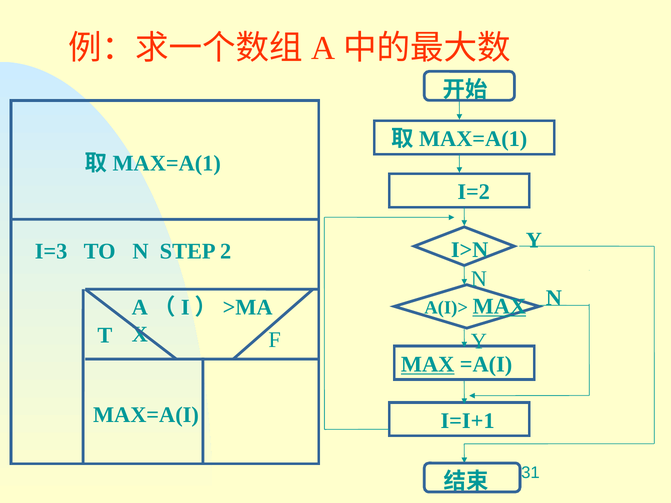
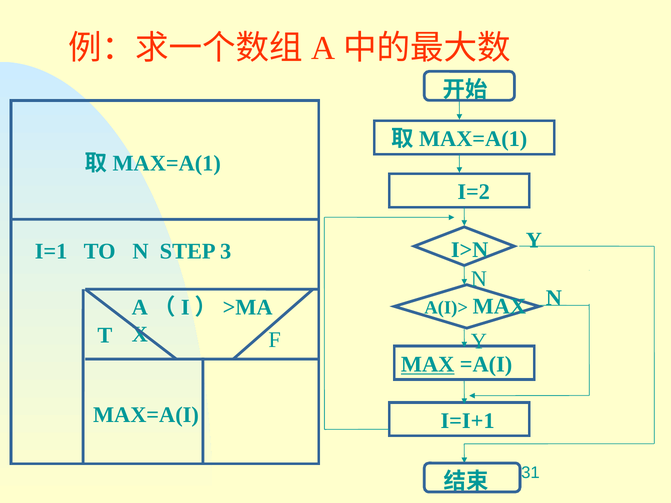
I=3: I=3 -> I=1 (51, 252)
2: 2 -> 3 (226, 252)
MAX underline: present -> none (499, 307)
